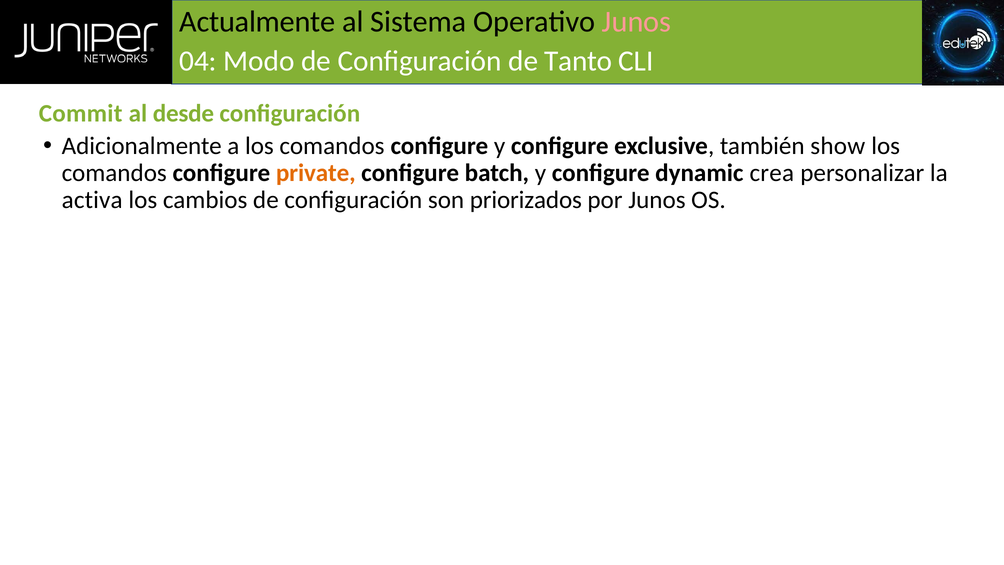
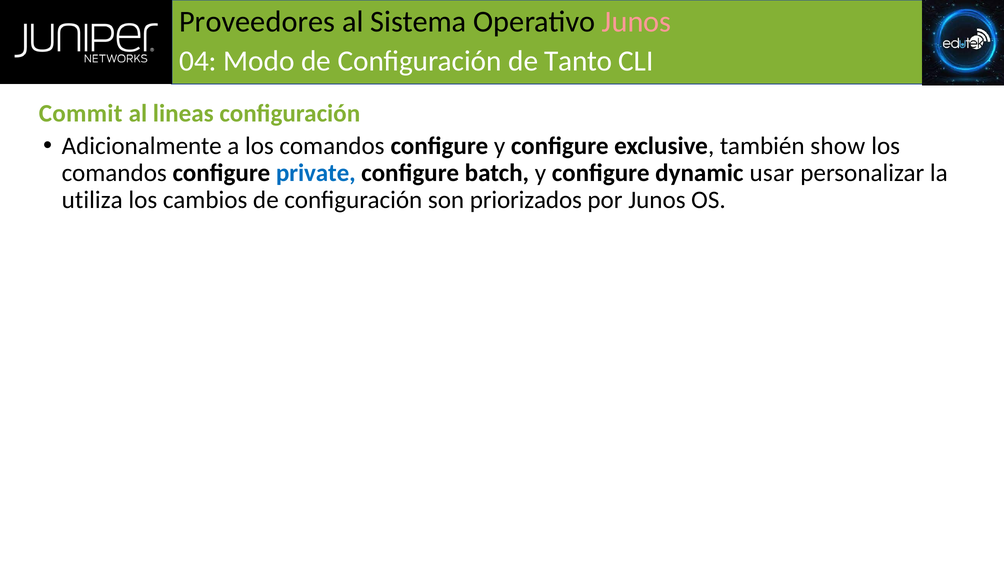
Actualmente: Actualmente -> Proveedores (257, 22)
desde: desde -> lineas (183, 113)
private colour: orange -> blue (316, 173)
crea: crea -> usar (772, 173)
activa: activa -> utiliza (92, 200)
